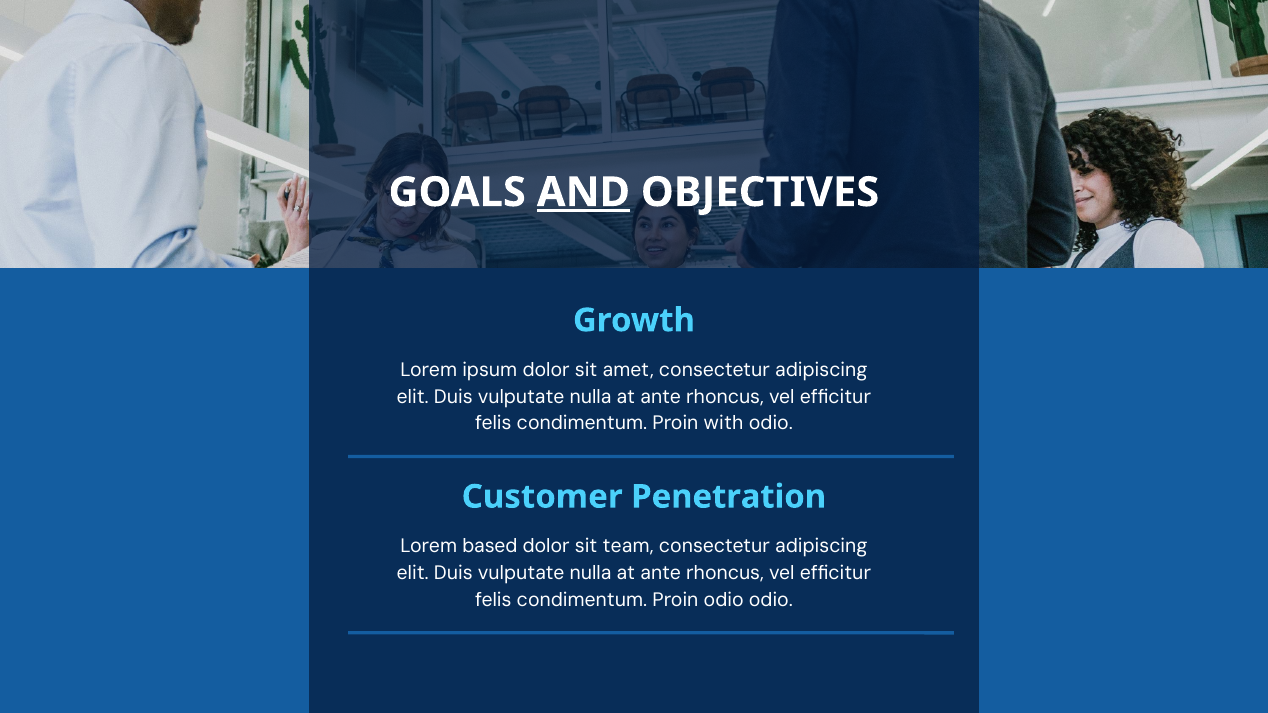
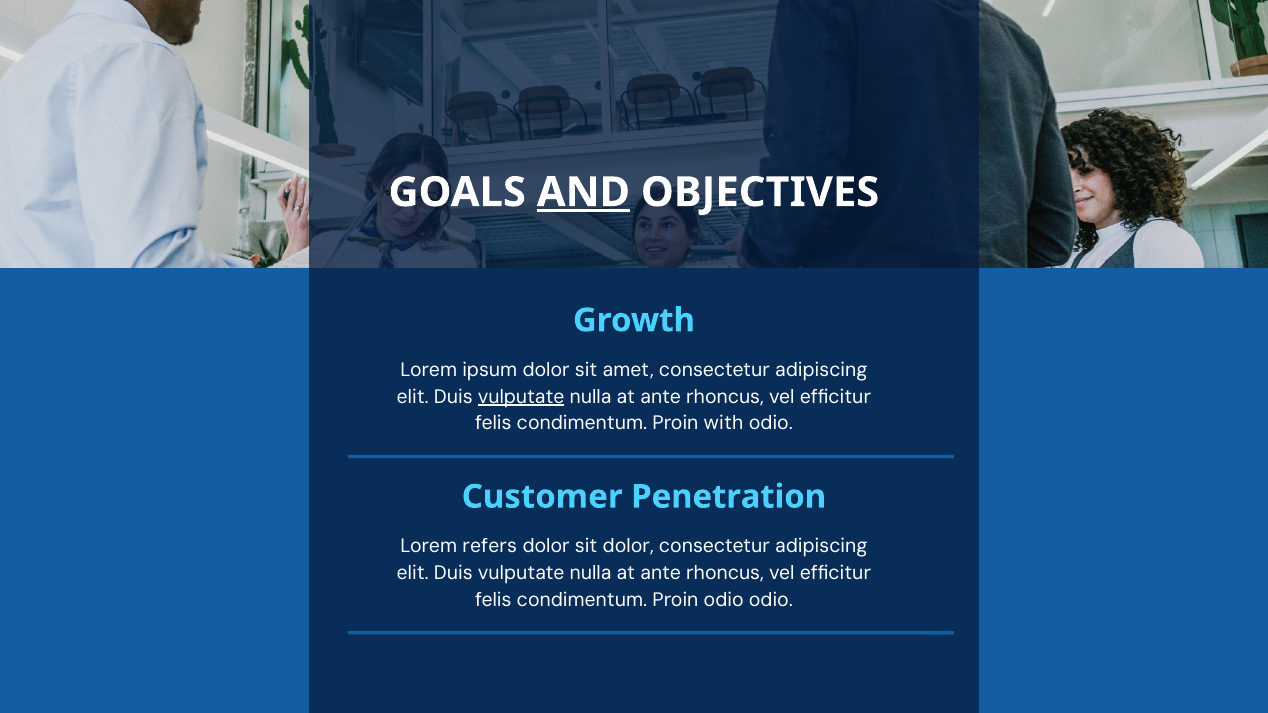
vulputate underline: none -> present (521, 397)
based: based -> refers (490, 546)
sit team: team -> dolor (628, 546)
